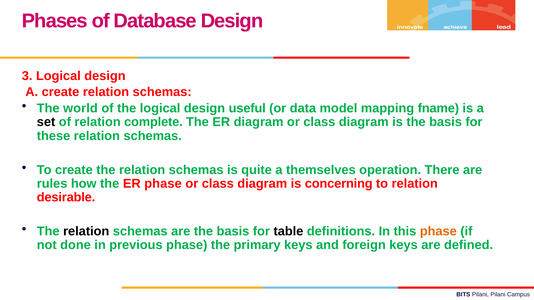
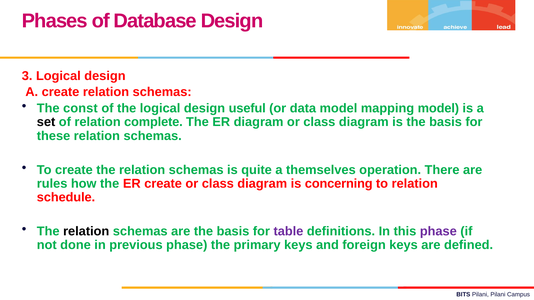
world: world -> const (80, 108)
mapping fname: fname -> model (438, 108)
ER phase: phase -> create (163, 184)
desirable: desirable -> schedule (66, 198)
table colour: black -> purple (288, 232)
phase colour: orange -> purple (438, 232)
